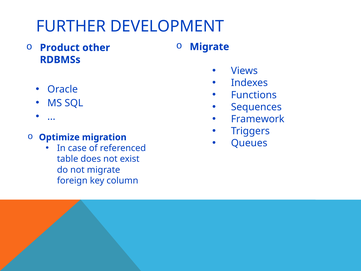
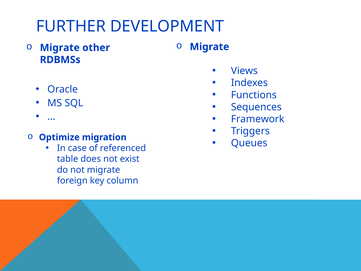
Product: Product -> Migrate (60, 48)
